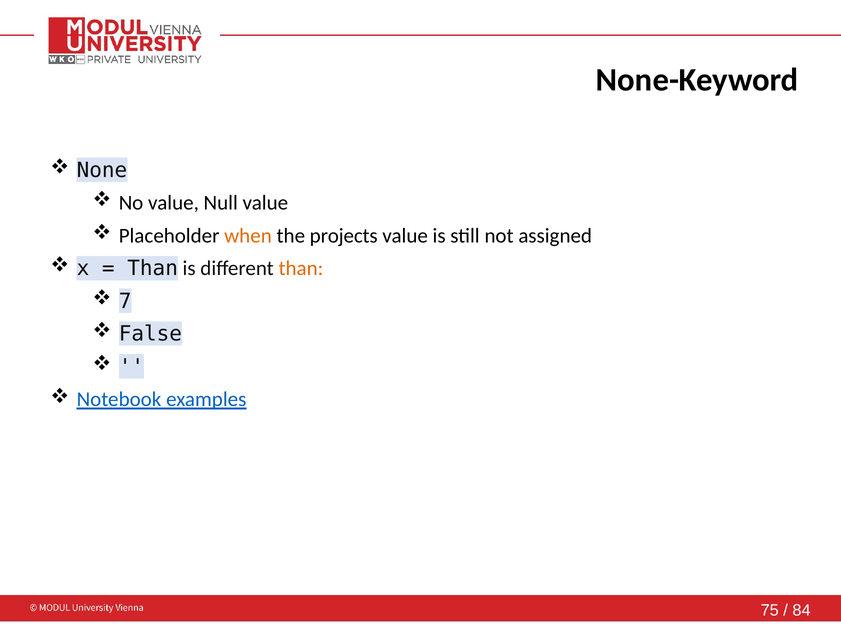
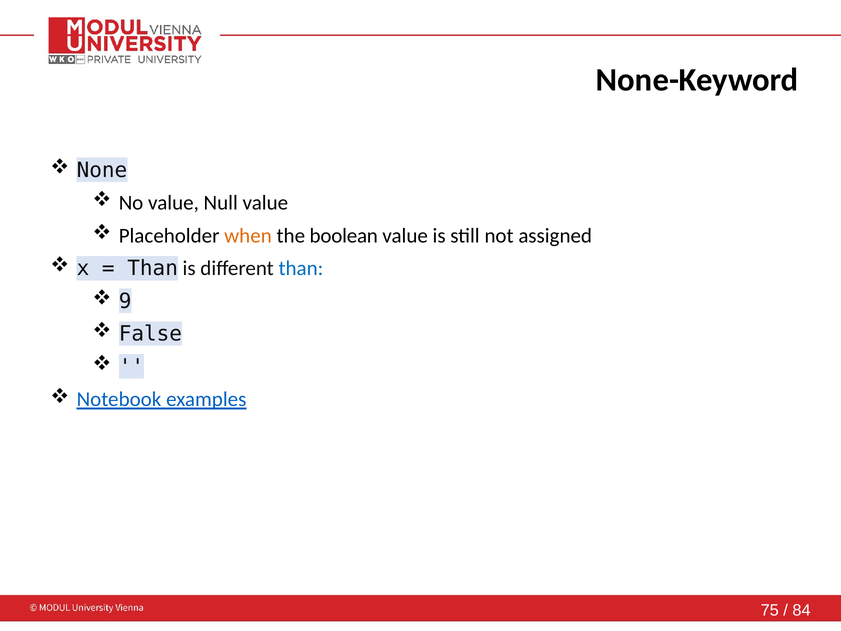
projects: projects -> boolean (344, 236)
than colour: orange -> blue (301, 268)
7: 7 -> 9 (125, 301)
